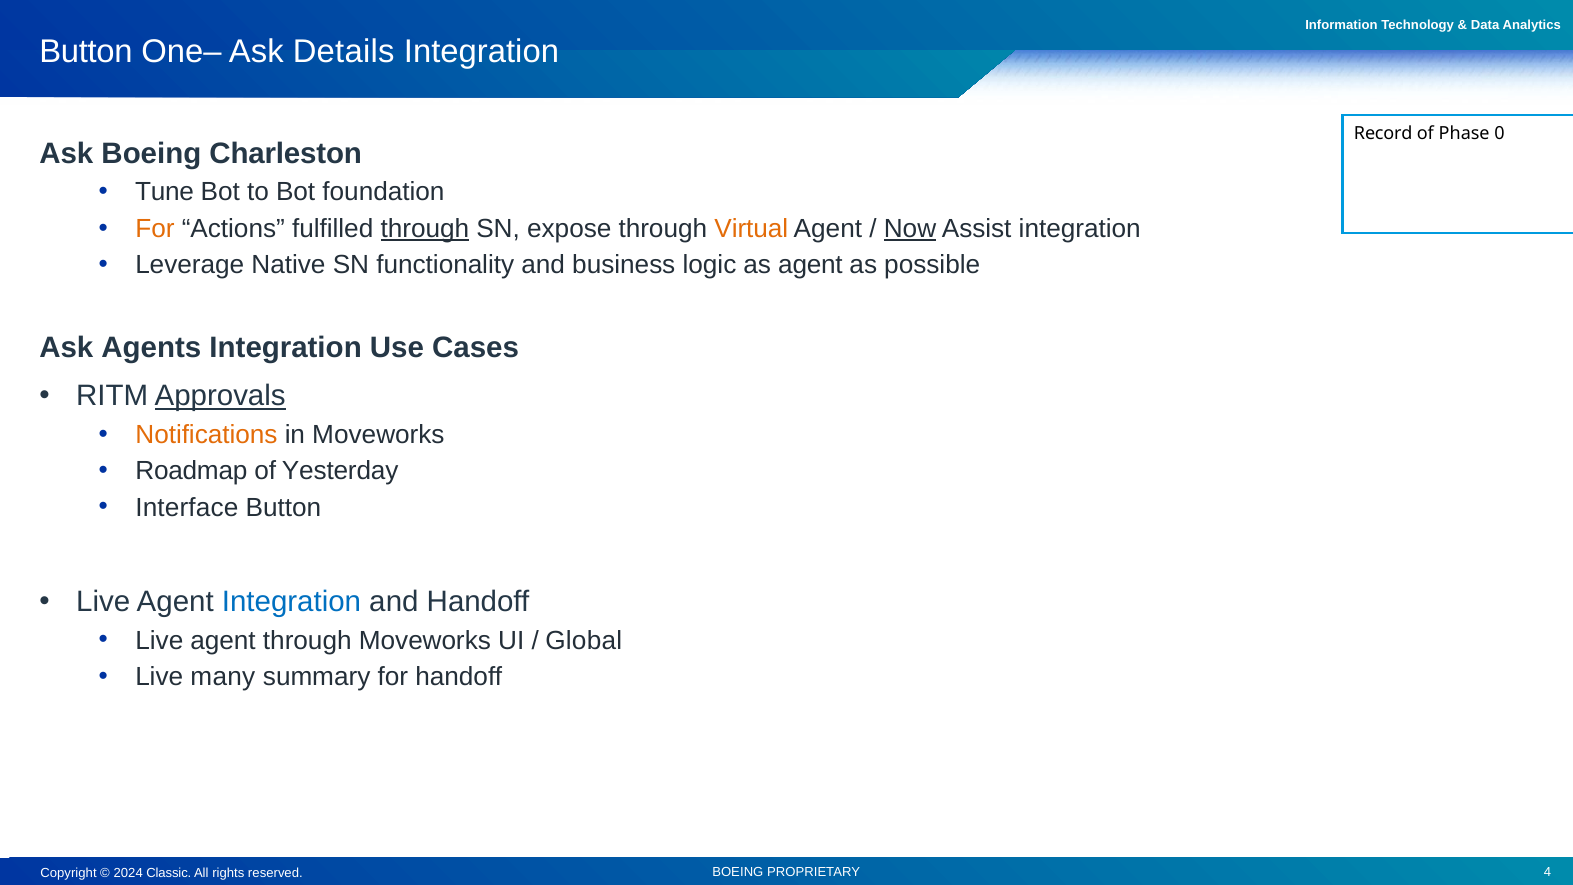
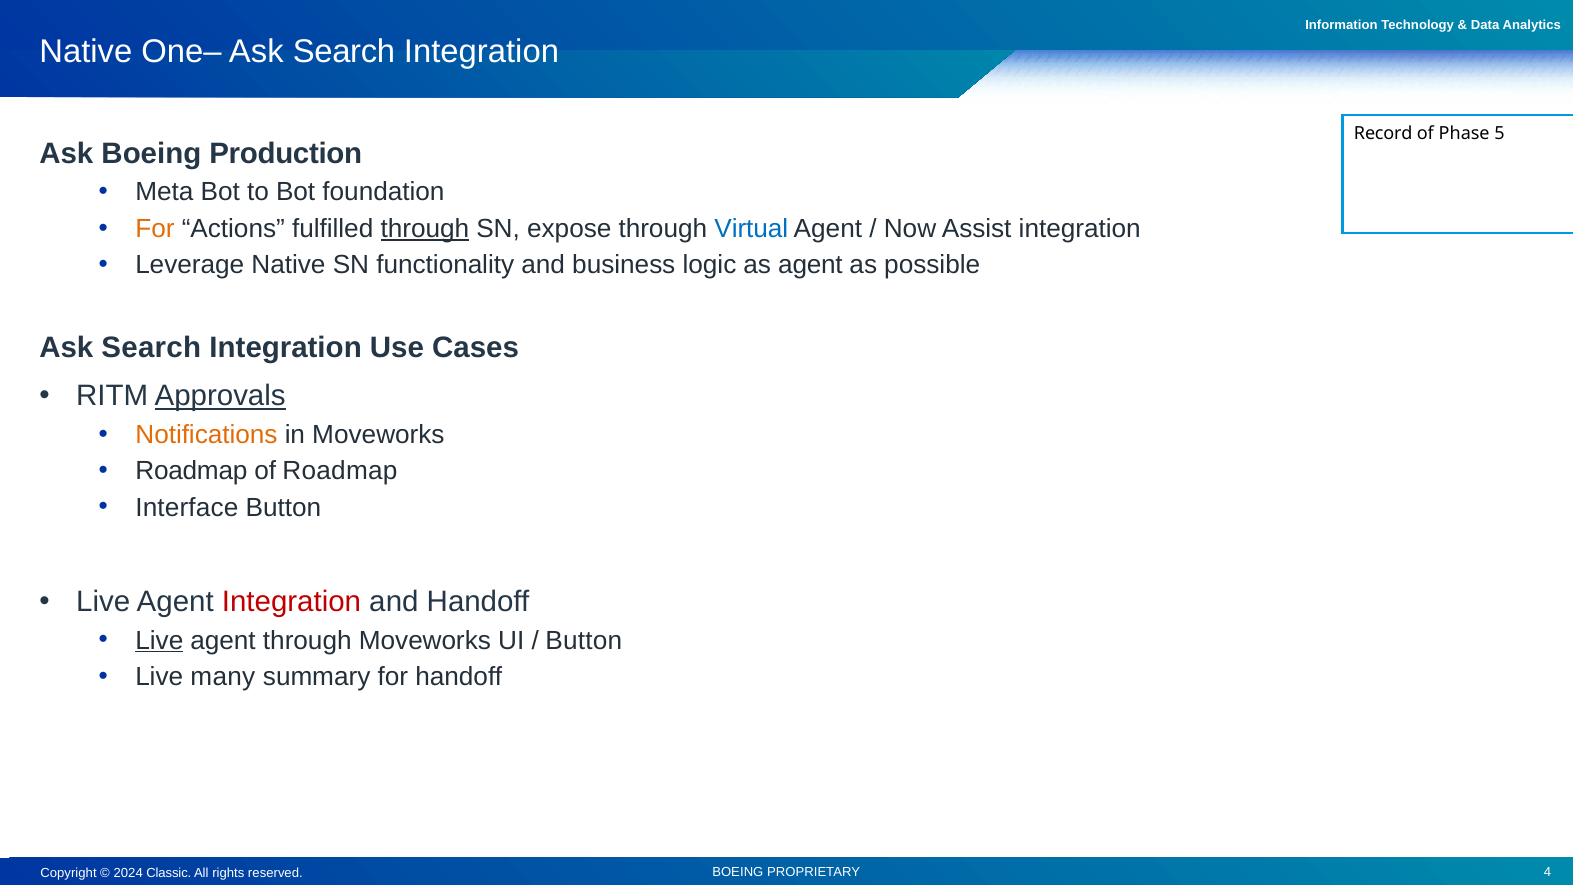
Button: Button -> Native (86, 51)
One– Ask Details: Details -> Search (344, 51)
0: 0 -> 5 (1500, 133)
Charleston: Charleston -> Production (286, 154)
Tune: Tune -> Meta (164, 192)
Virtual colour: orange -> blue (751, 229)
Now underline: present -> none (910, 229)
Agents: Agents -> Search (151, 348)
of Yesterday: Yesterday -> Roadmap (340, 471)
Integration colour: blue -> red (292, 602)
Live underline: none -> present (159, 640)
Global: Global -> Button (584, 640)
